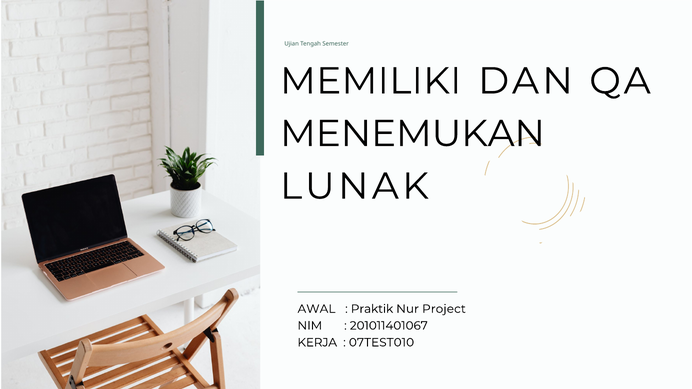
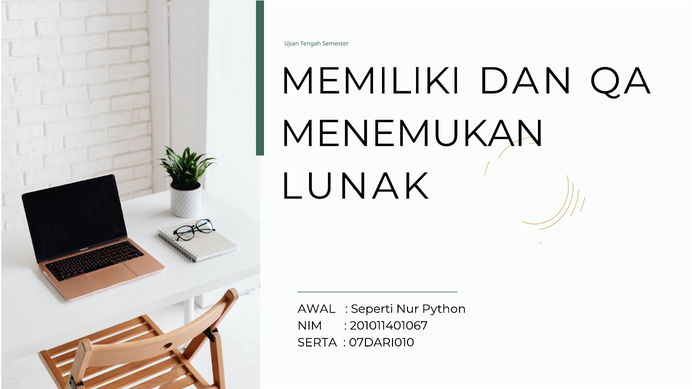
Praktik: Praktik -> Seperti (372, 309)
Project: Project -> Python (444, 309)
KERJA: KERJA -> SERTA (317, 343)
07TEST010: 07TEST010 -> 07DARI010 (382, 343)
